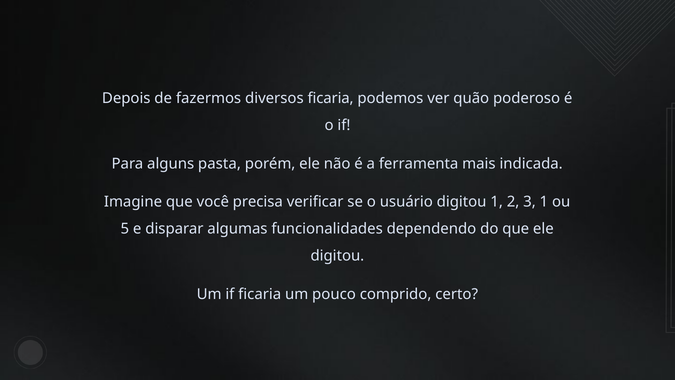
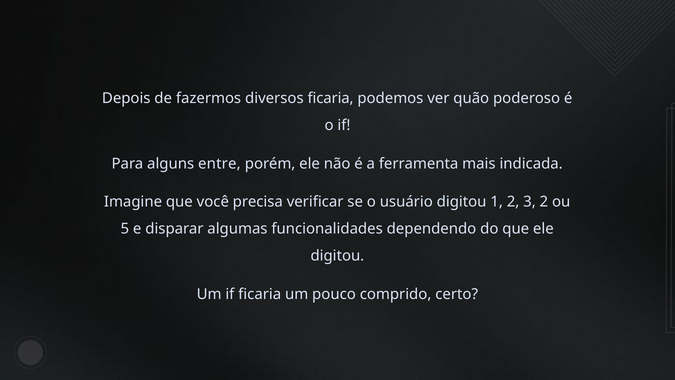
pasta: pasta -> entre (219, 164)
3 1: 1 -> 2 (544, 202)
